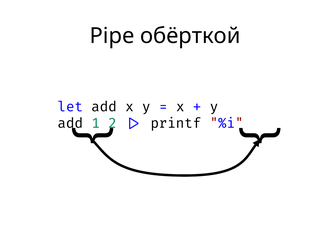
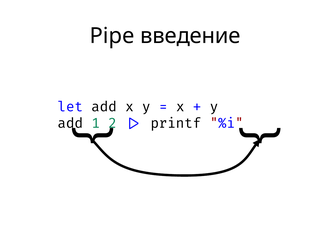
обёрткой: обёрткой -> введение (190, 36)
